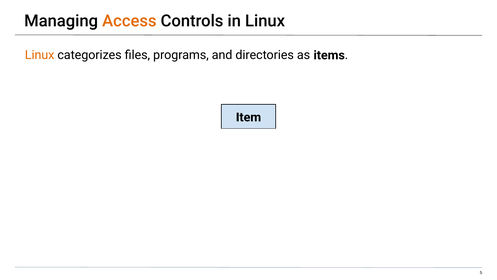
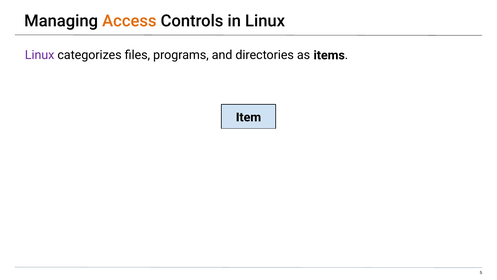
Linux colour: orange -> purple (40, 55)
